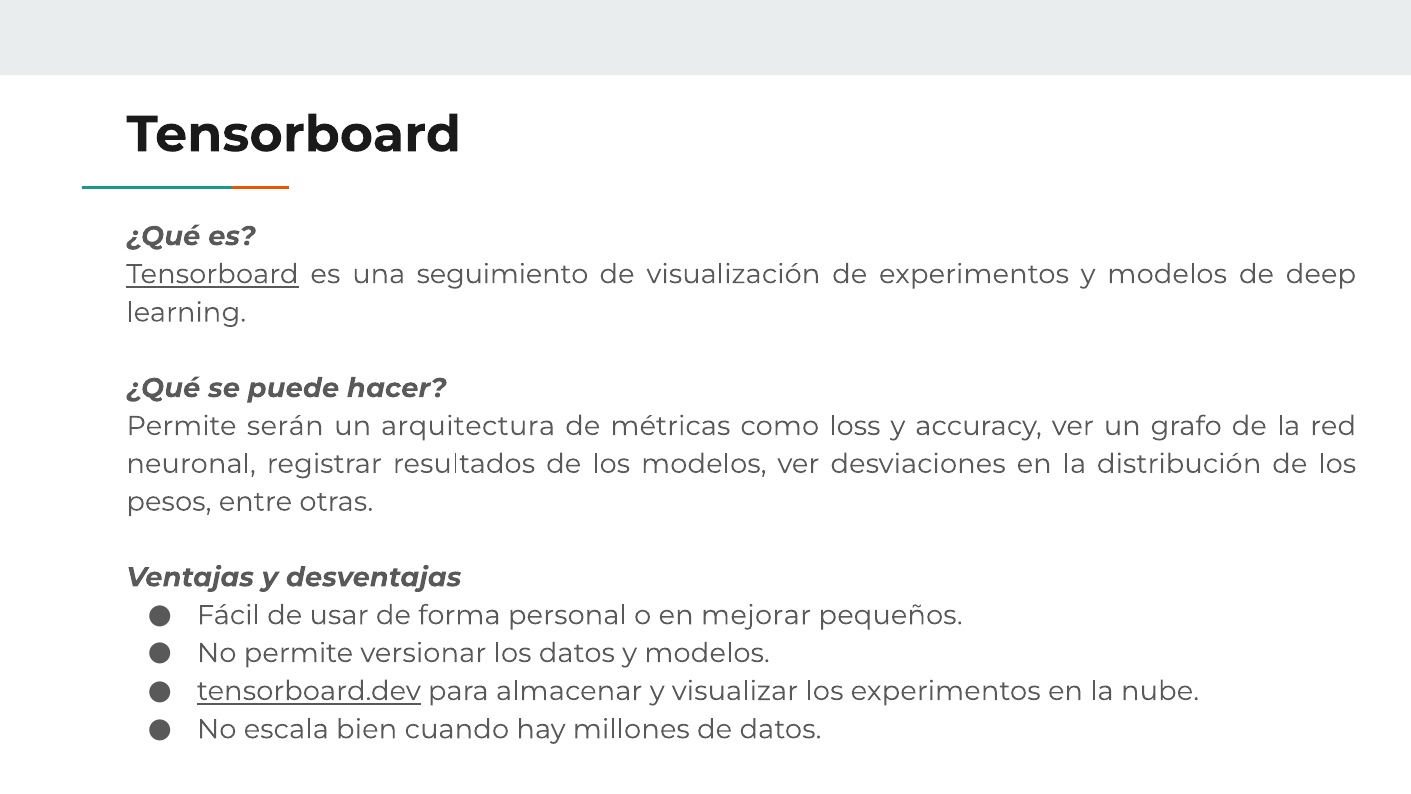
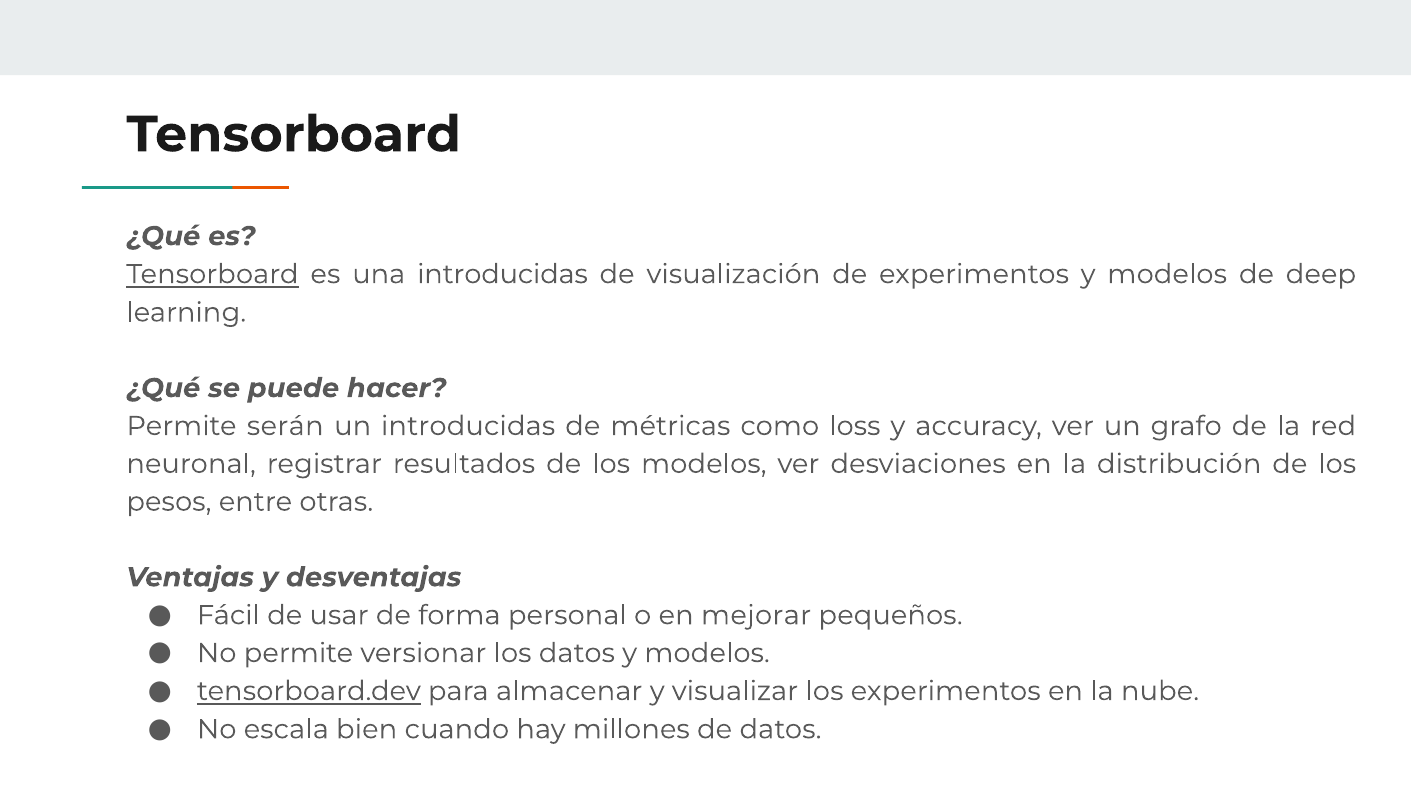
una seguimiento: seguimiento -> introducidas (502, 274)
un arquitectura: arquitectura -> introducidas (468, 426)
